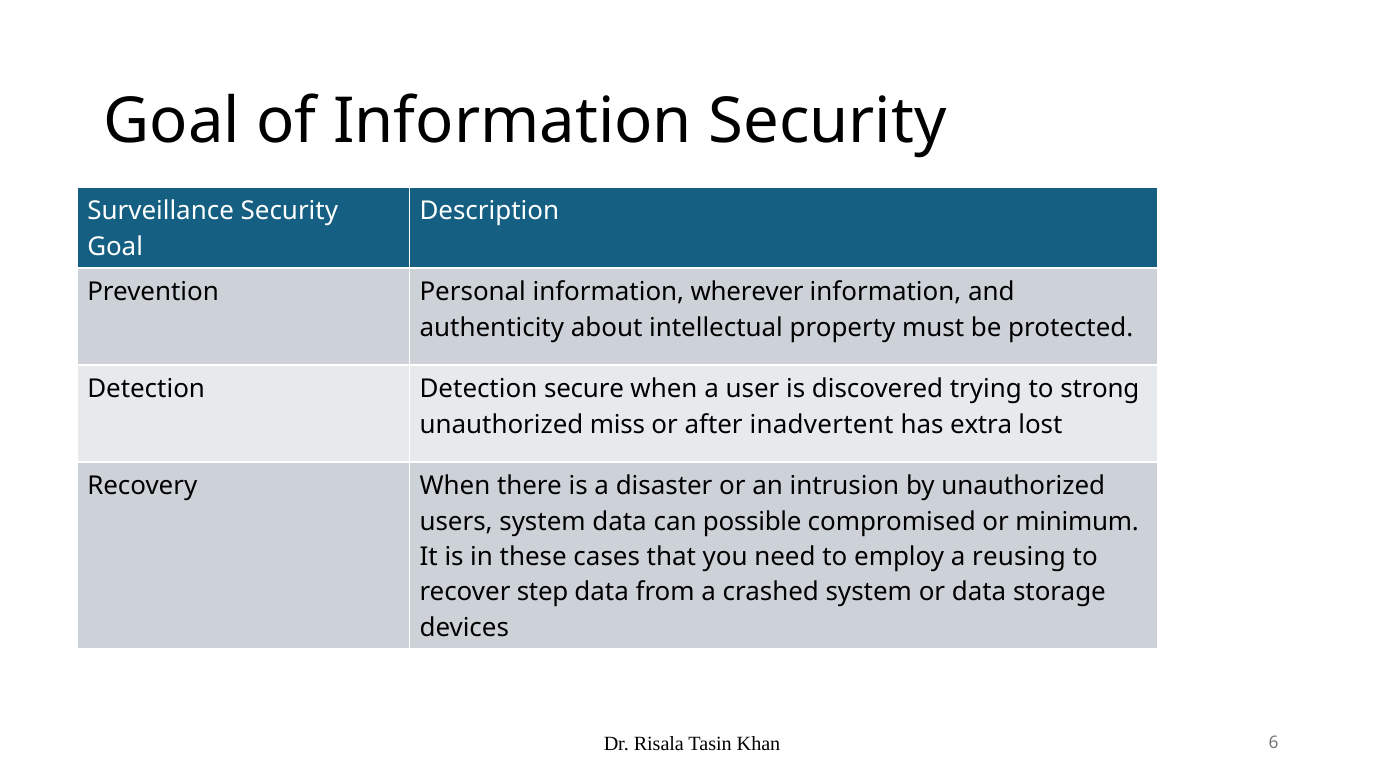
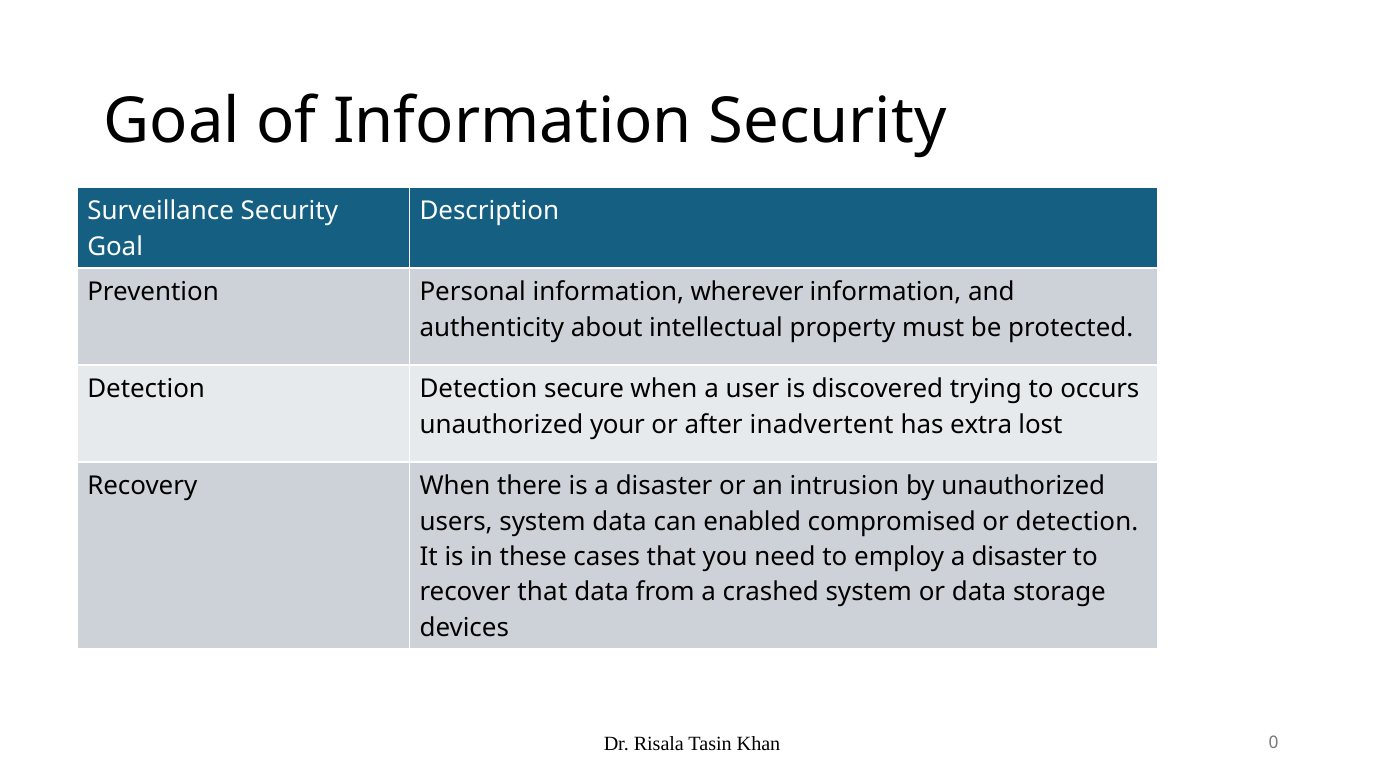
strong: strong -> occurs (1100, 389)
miss: miss -> your (617, 424)
possible: possible -> enabled (752, 521)
or minimum: minimum -> detection (1077, 521)
employ a reusing: reusing -> disaster (1019, 557)
recover step: step -> that (542, 592)
6: 6 -> 0 (1274, 742)
